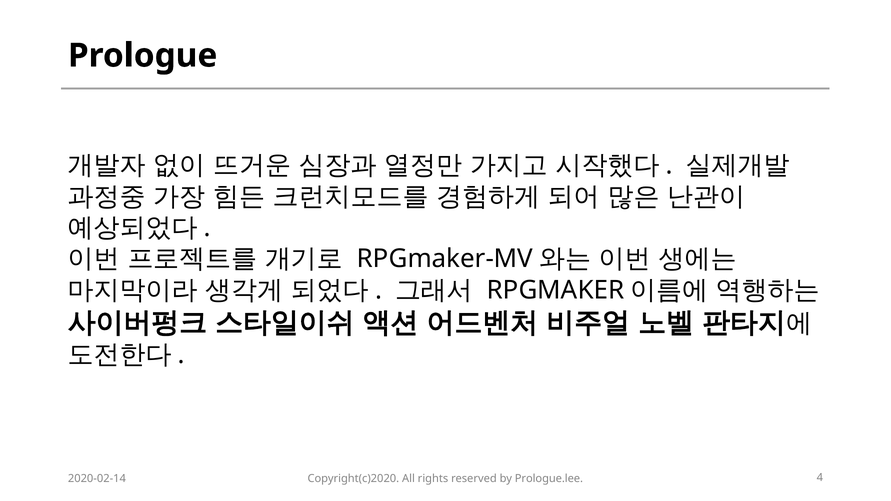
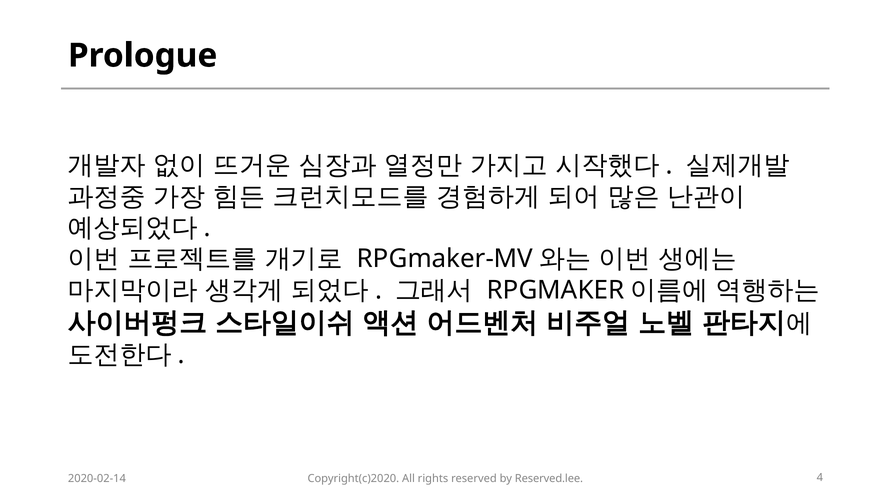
Prologue.lee: Prologue.lee -> Reserved.lee (549, 479)
